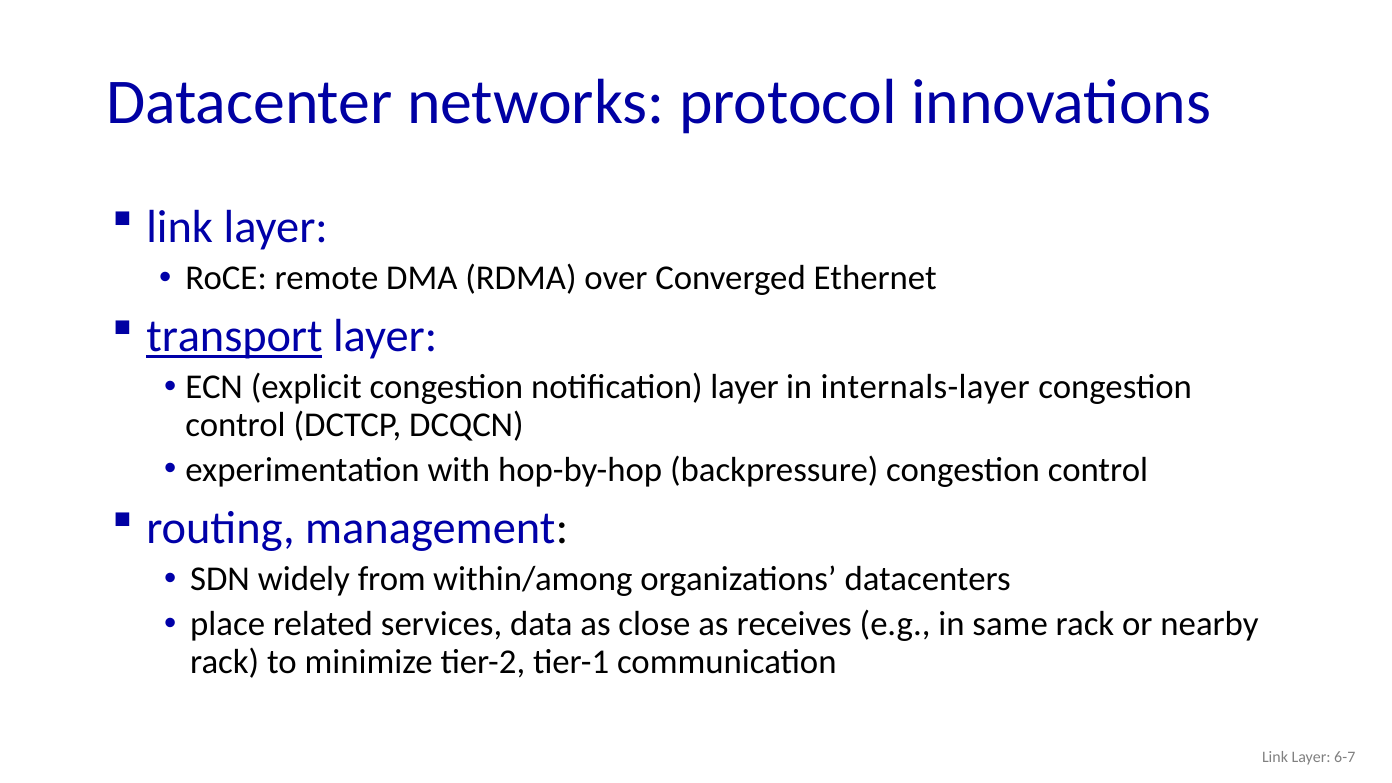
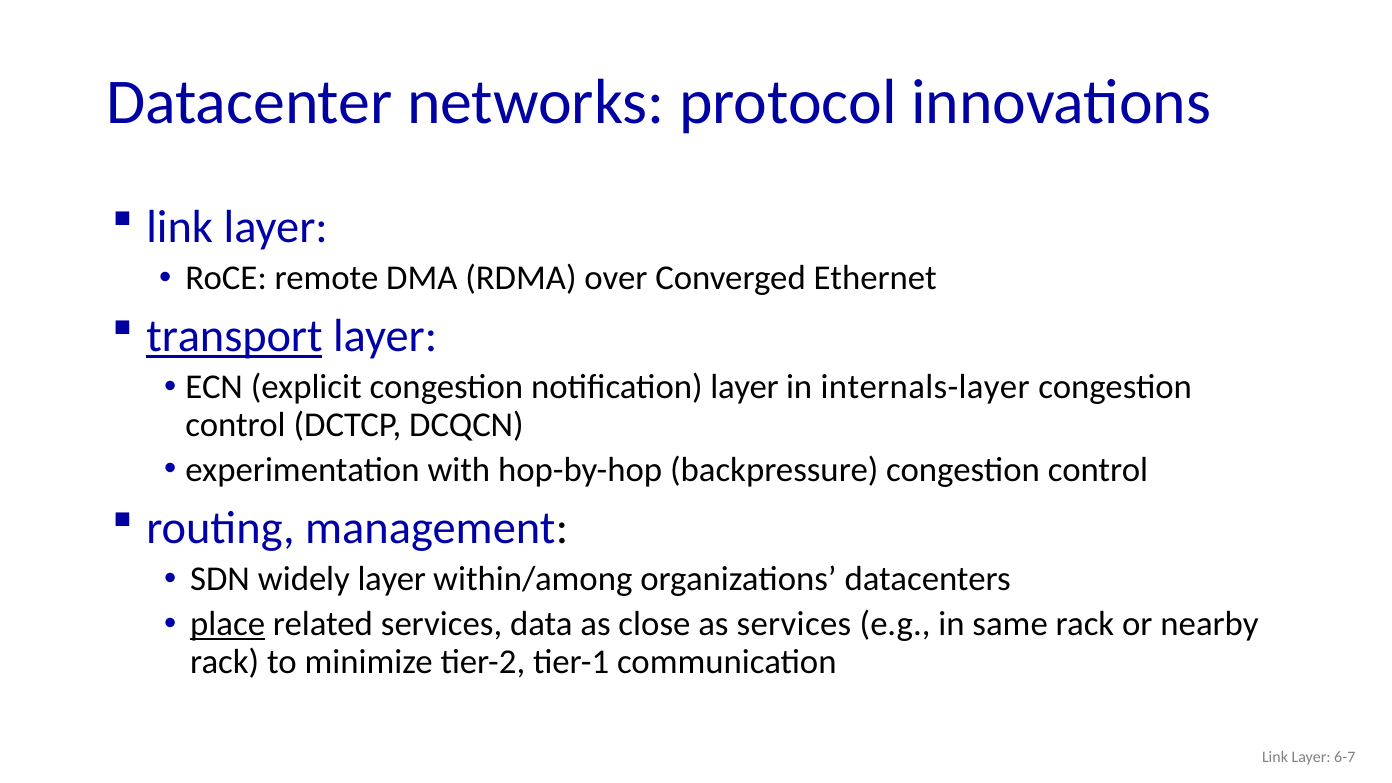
widely from: from -> layer (392, 579)
place underline: none -> present (228, 624)
as receives: receives -> services (794, 624)
